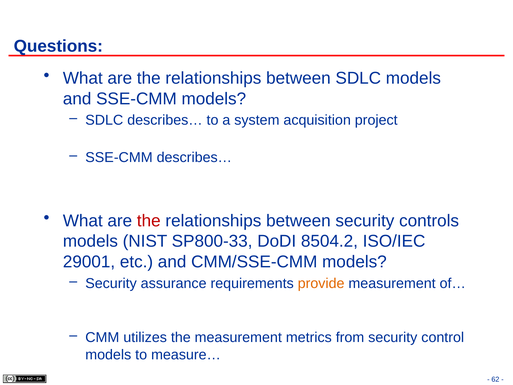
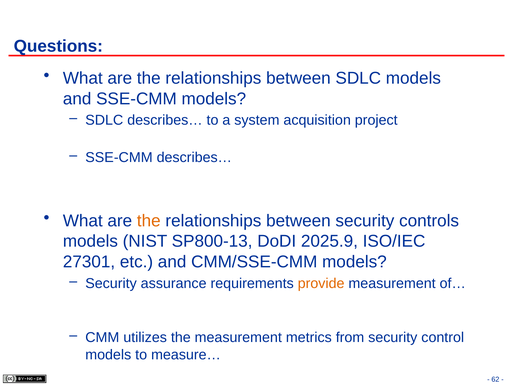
the colour: red -> orange (149, 221)
SP800-33: SP800-33 -> SP800-13 (212, 241)
8504.2: 8504.2 -> 2025.9 (329, 241)
29001: 29001 -> 27301 (89, 262)
